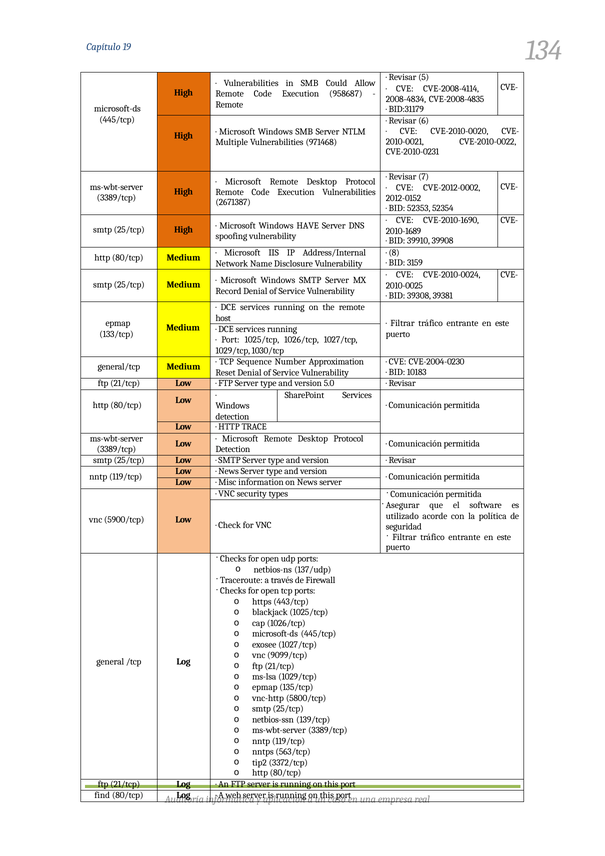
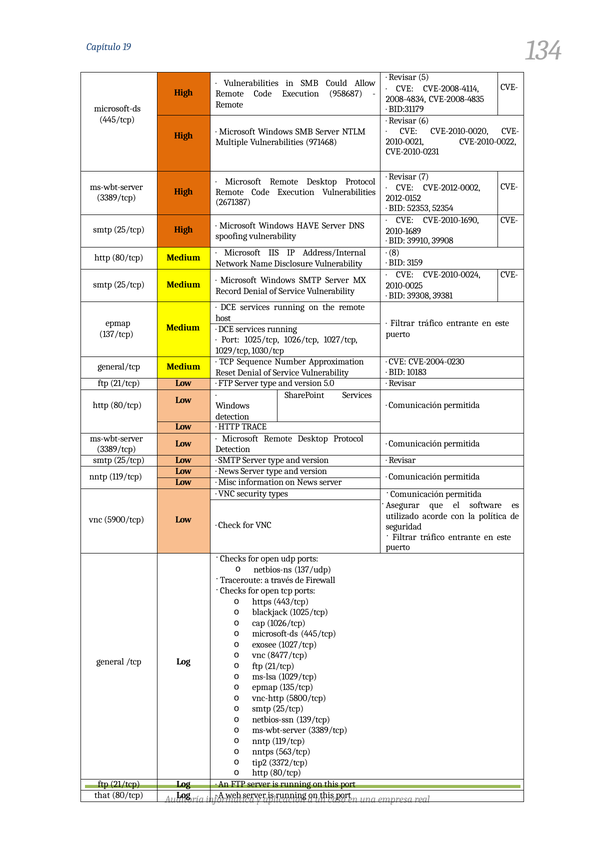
133/tcp: 133/tcp -> 137/tcp (116, 334)
9099/tcp: 9099/tcp -> 8477/tcp (287, 655)
find: find -> that (102, 795)
